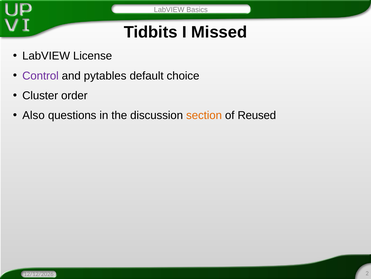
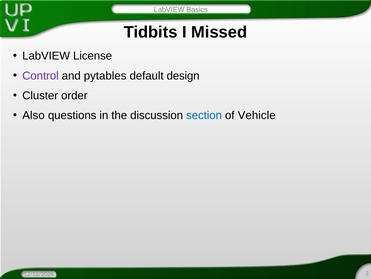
choice: choice -> design (183, 76)
section colour: orange -> blue (204, 115)
Reused: Reused -> Vehicle (257, 115)
